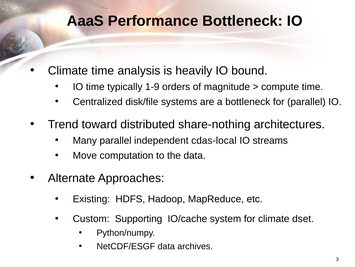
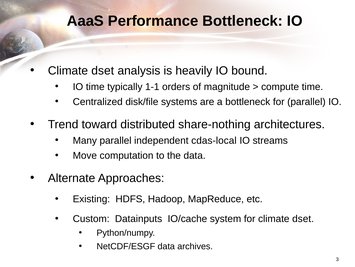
time: time -> dset (103, 70)
1-9: 1-9 -> 1-1 (152, 87)
Supporting: Supporting -> Datainputs (139, 218)
